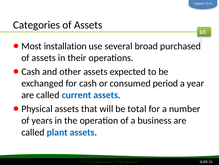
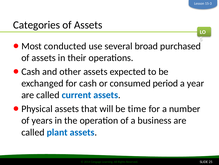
installation: installation -> conducted (65, 46)
total: total -> time (137, 108)
